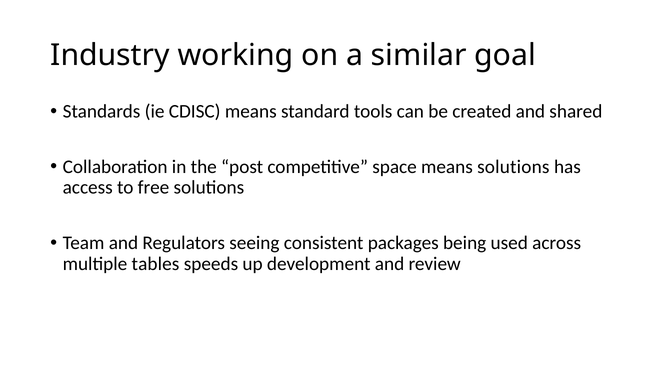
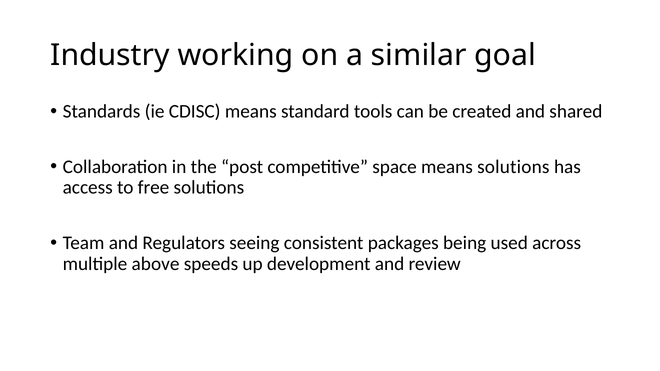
tables: tables -> above (156, 264)
